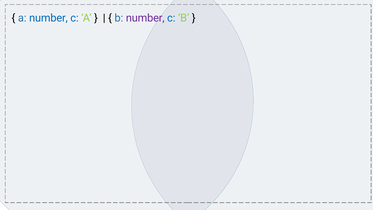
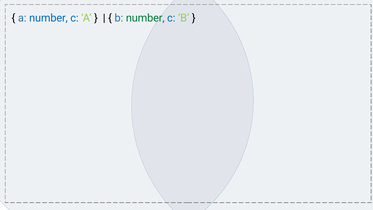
number colour: purple -> green (145, 18)
